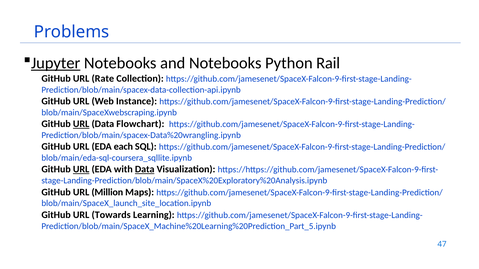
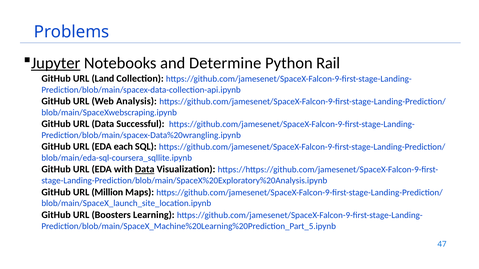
and Notebooks: Notebooks -> Determine (225, 63)
Rate: Rate -> Land (103, 79)
Instance: Instance -> Analysis (137, 101)
URL underline: present -> none (81, 124)
Flowchart: Flowchart -> Successful (140, 124)
URL underline: present -> none (81, 170)
Towards: Towards -> Boosters (111, 215)
